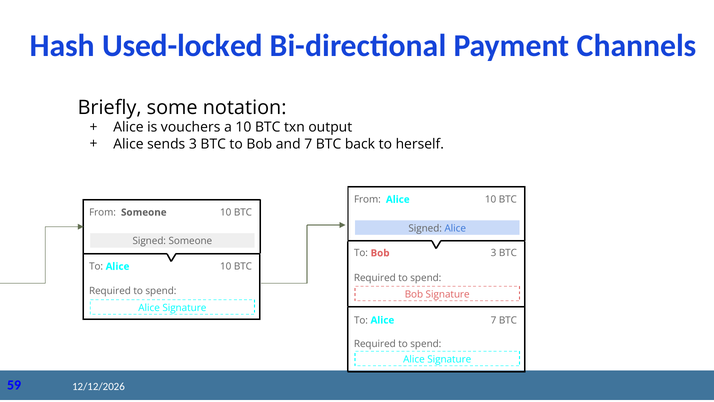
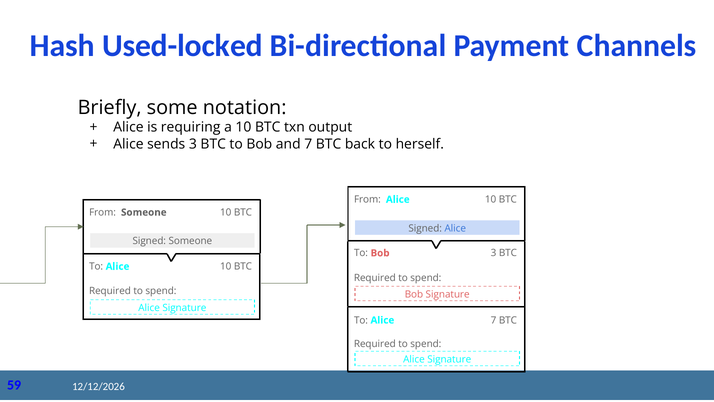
vouchers: vouchers -> requiring (191, 127)
